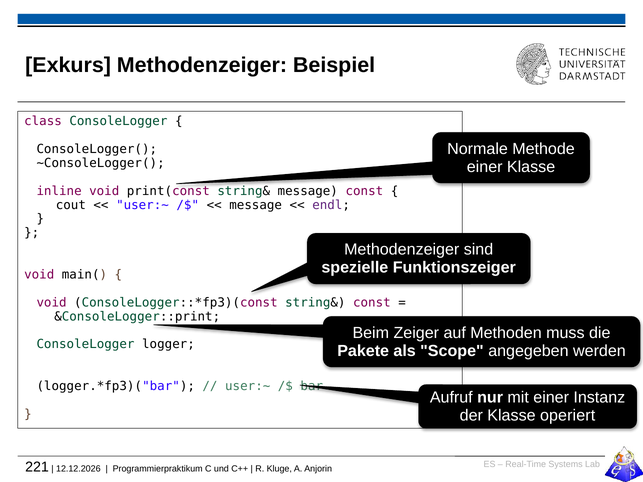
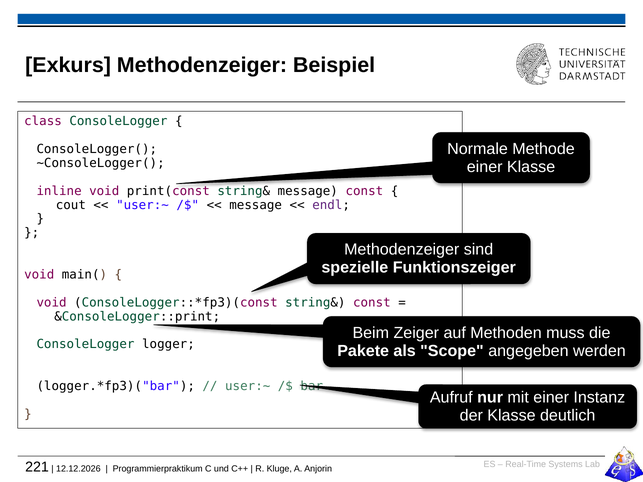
operiert: operiert -> deutlich (568, 416)
